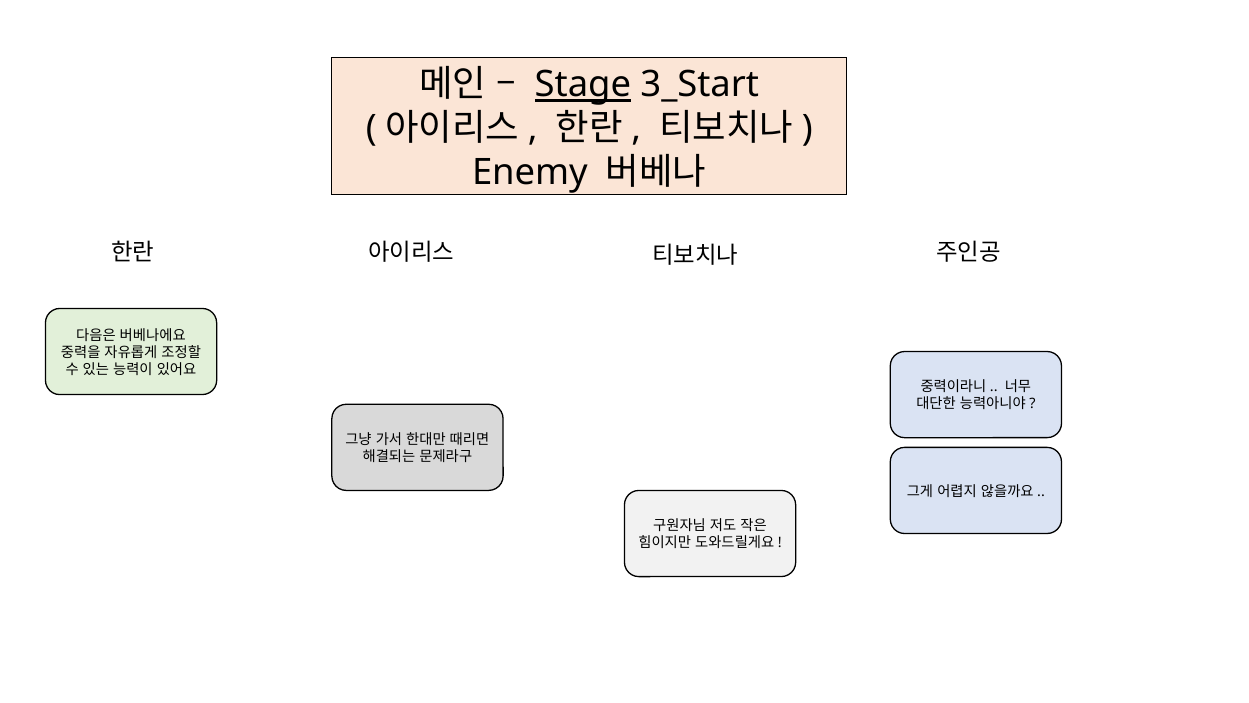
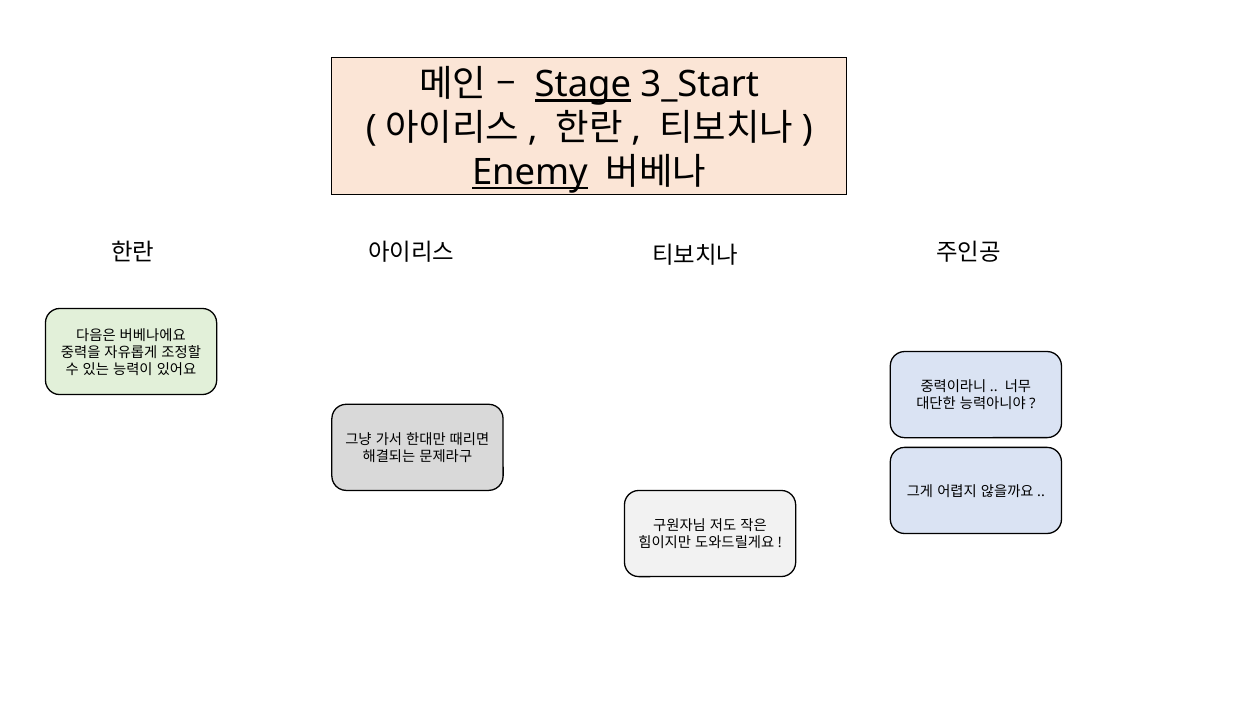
Enemy underline: none -> present (530, 172)
